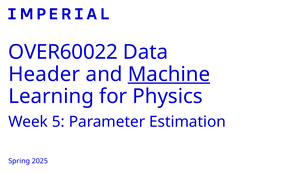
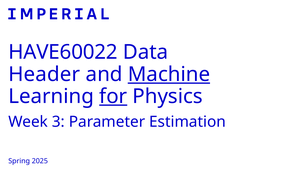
OVER60022: OVER60022 -> HAVE60022 (63, 52)
for underline: none -> present (113, 97)
5: 5 -> 3 (58, 122)
